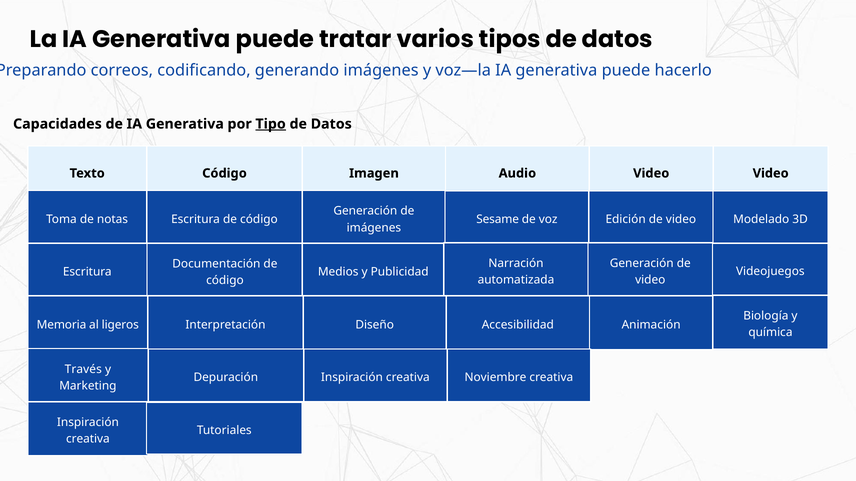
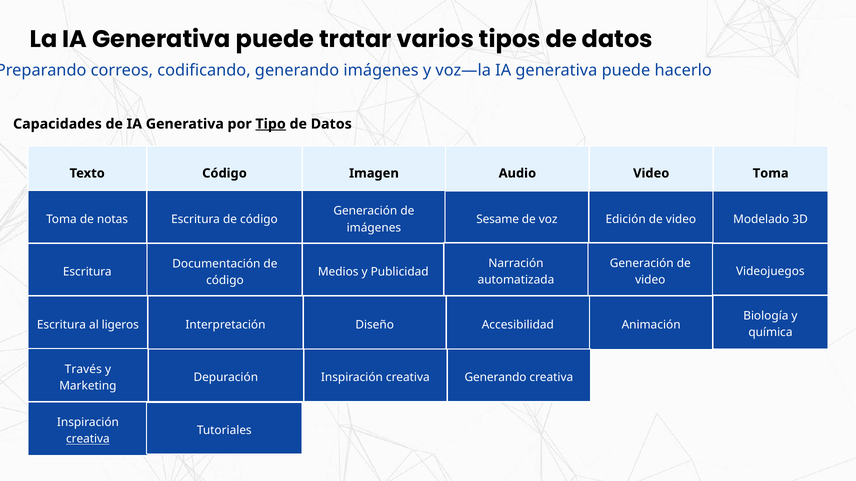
Video Video: Video -> Toma (771, 173)
Memoria: Memoria -> Escritura (61, 325)
creativa Noviembre: Noviembre -> Generando (496, 378)
creativa underline: none -> present (88, 439)
